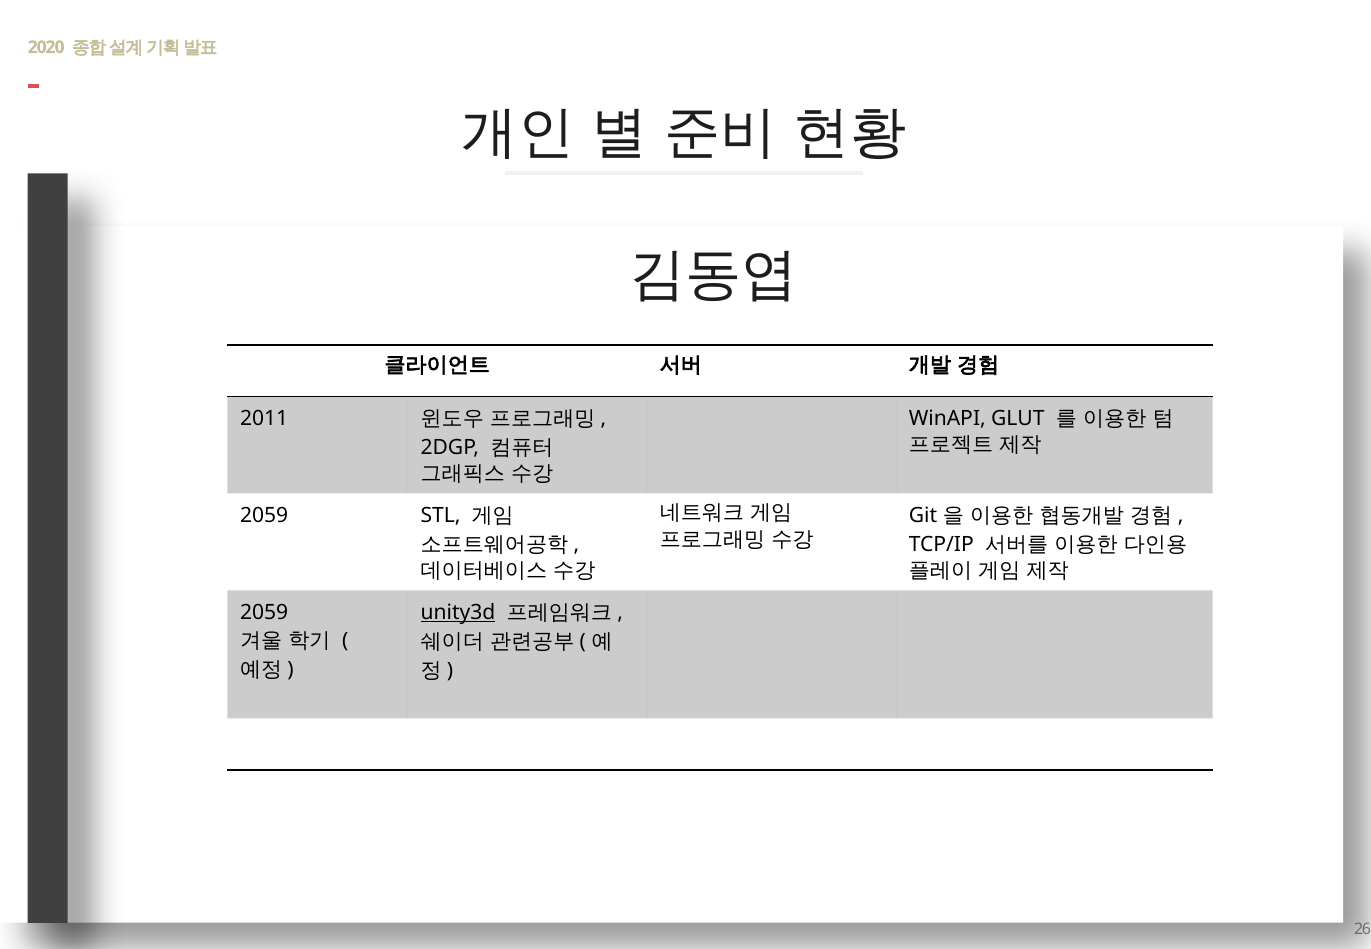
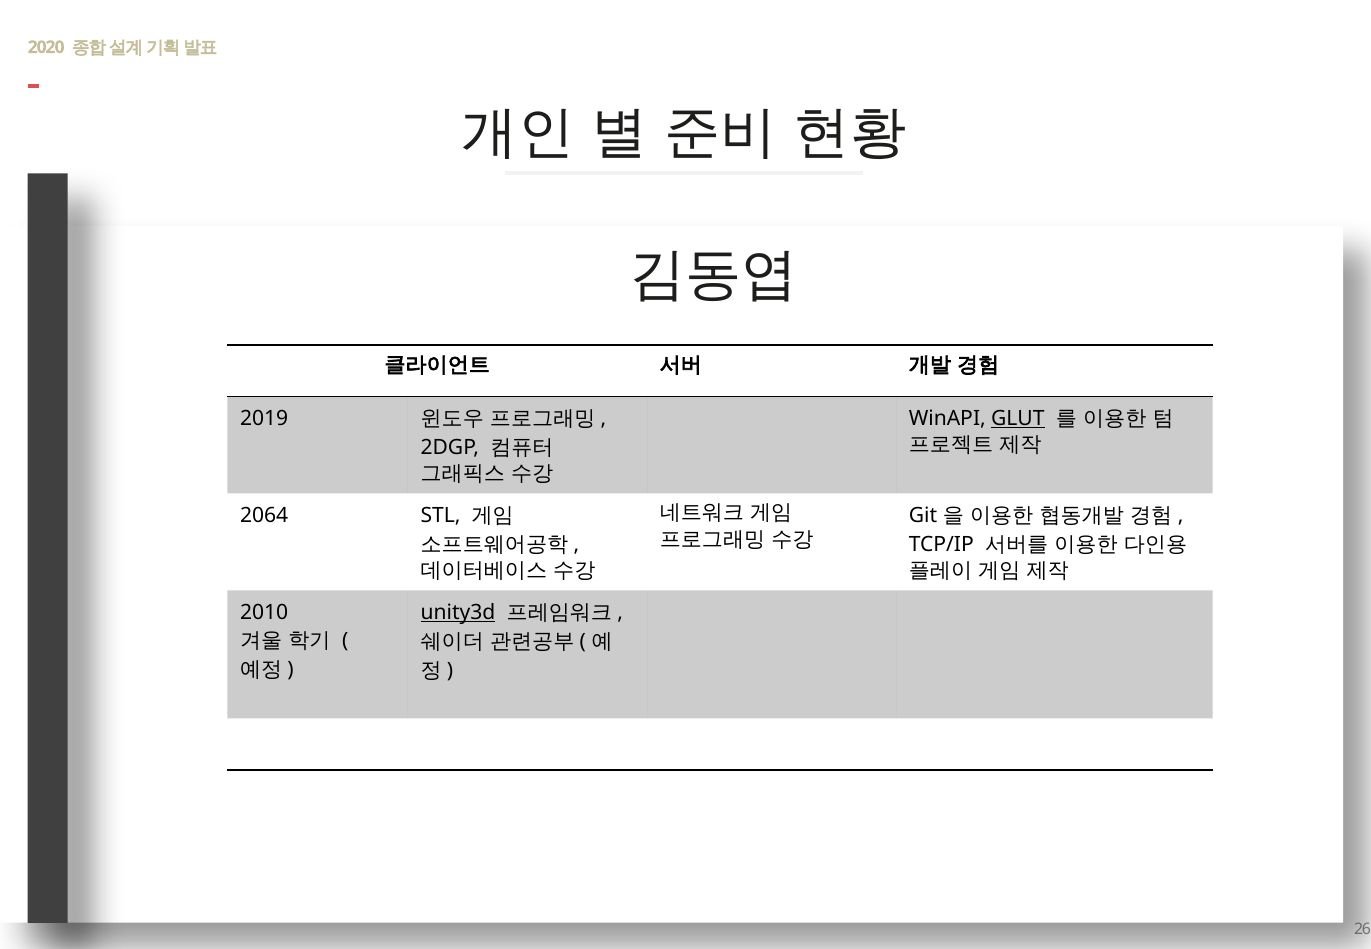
2011: 2011 -> 2019 (264, 418)
GLUT underline: none -> present (1018, 418)
2059: 2059 -> 2064 (264, 515)
2059: 2059 -> 2010 (264, 612)
